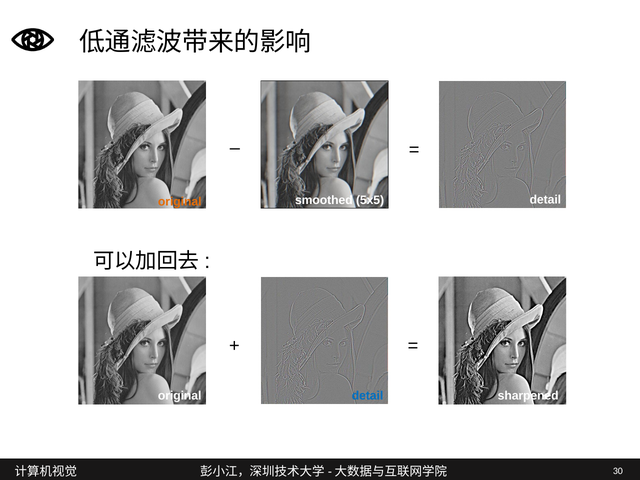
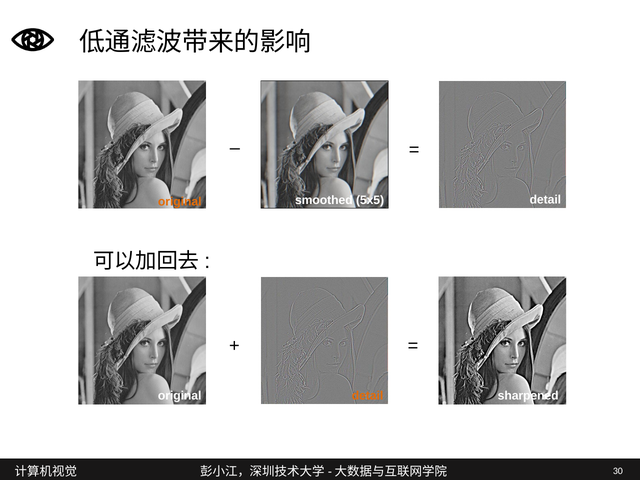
detail colour: blue -> orange (368, 396)
